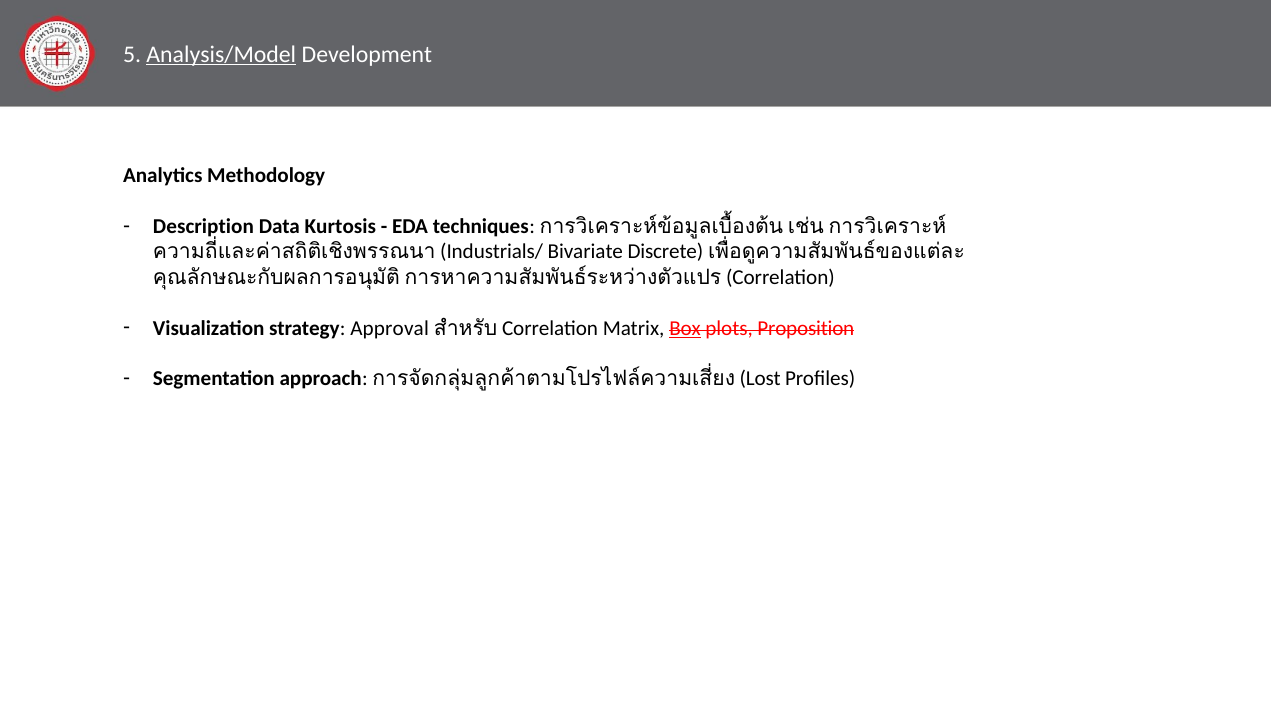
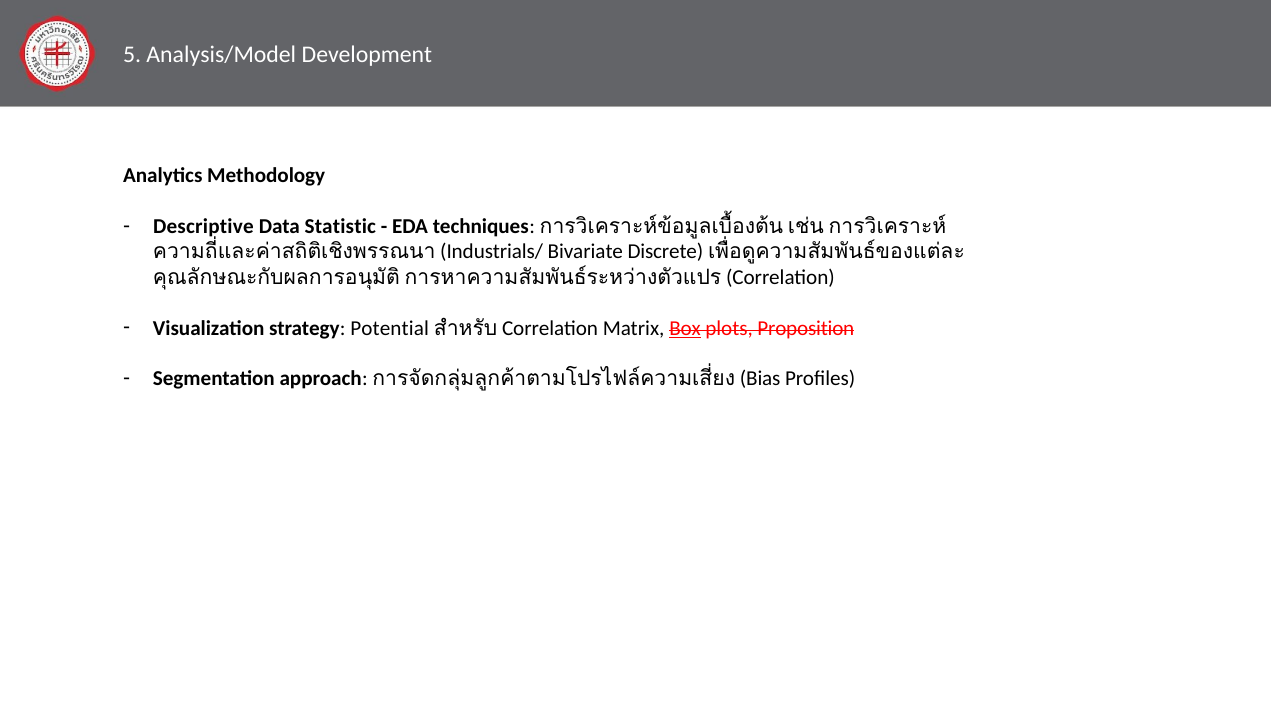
Analysis/Model underline: present -> none (221, 54)
Description: Description -> Descriptive (203, 227)
Kurtosis: Kurtosis -> Statistic (340, 227)
Approval: Approval -> Potential (390, 328)
Lost: Lost -> Bias (760, 379)
